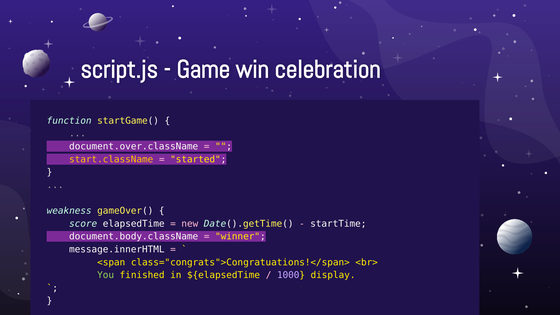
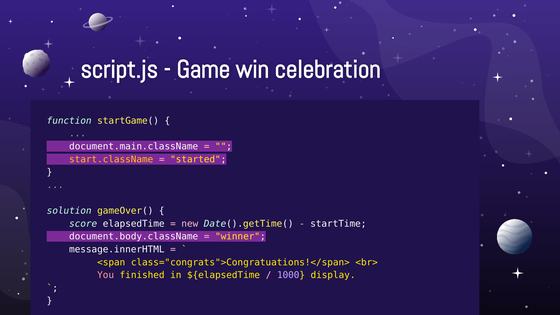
document.over.className: document.over.className -> document.main.className (134, 146)
weakness: weakness -> solution (69, 211)
You colour: light green -> pink (106, 275)
